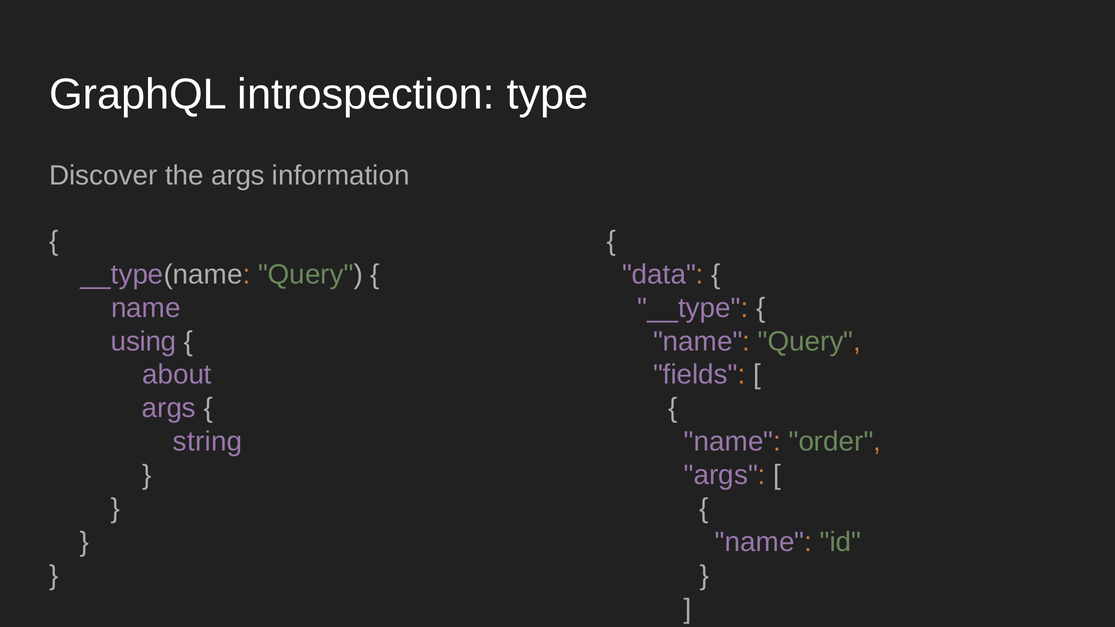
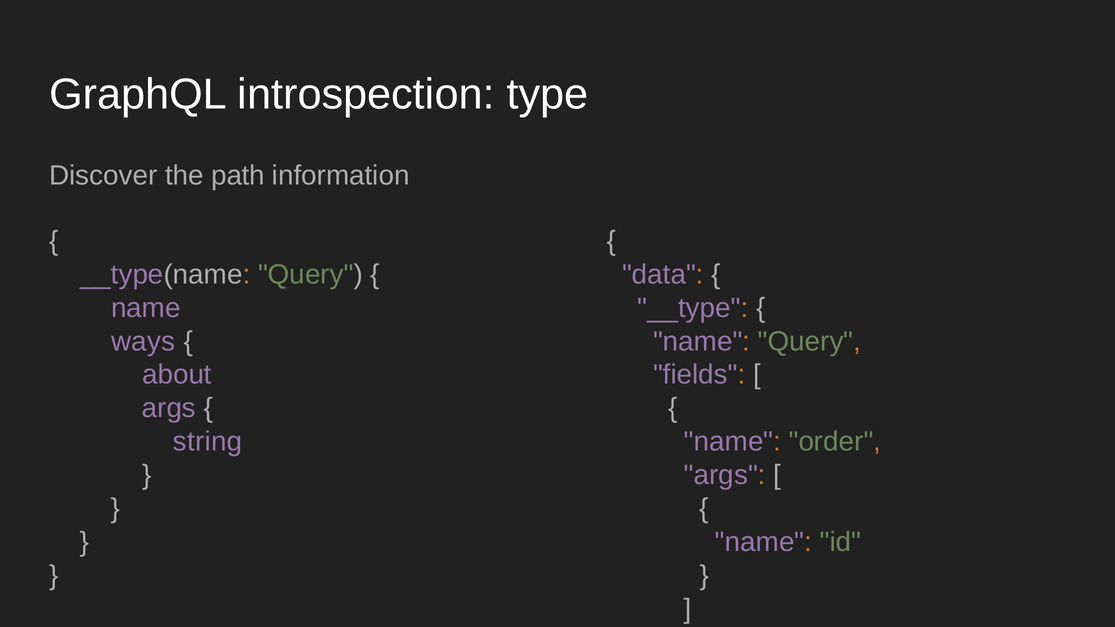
the args: args -> path (238, 175)
using: using -> ways (143, 341)
